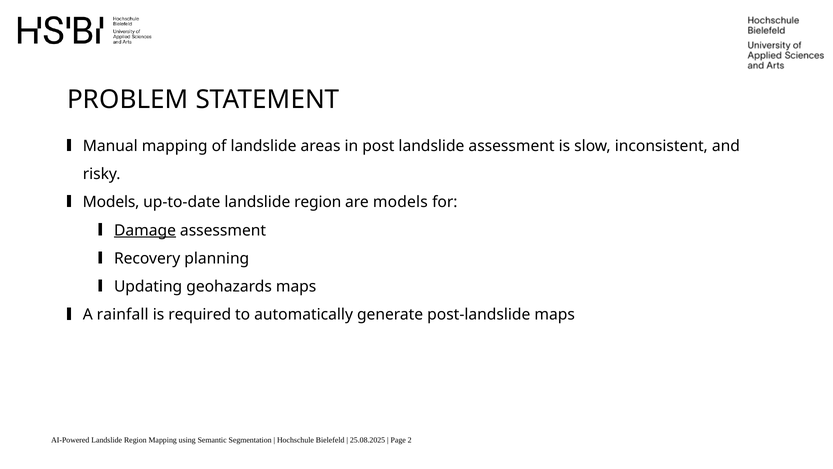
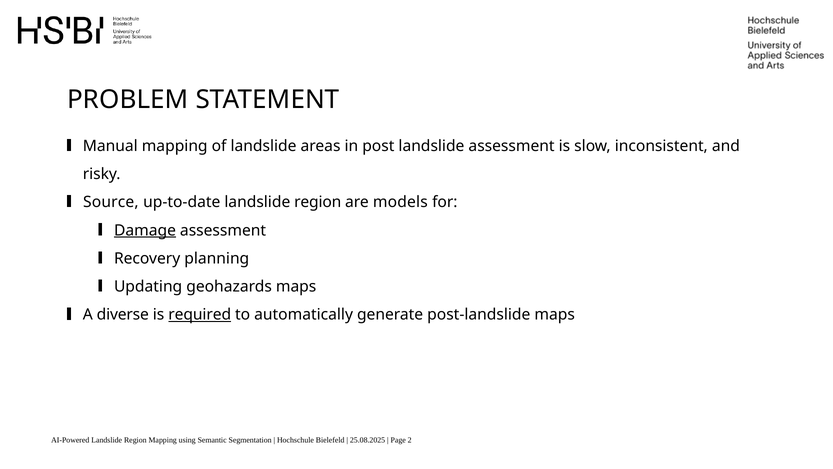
Models: Models -> Source (111, 202)
rainfall: rainfall -> diverse (123, 315)
required underline: none -> present (200, 315)
